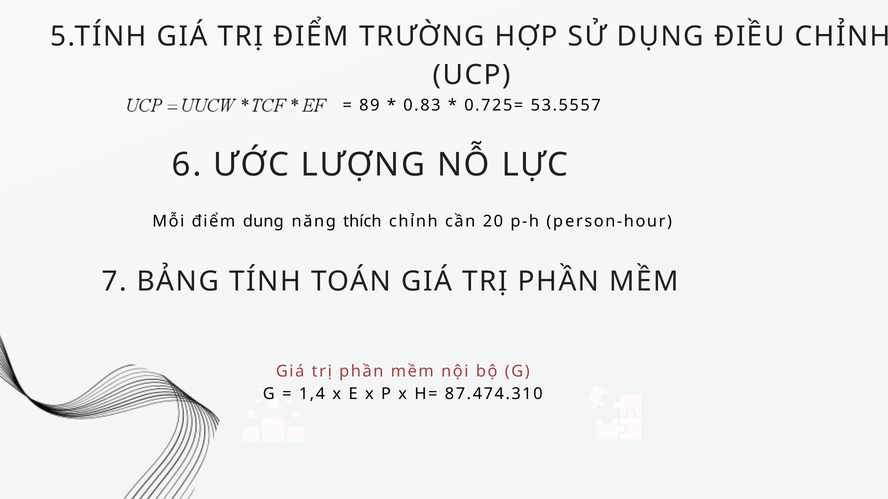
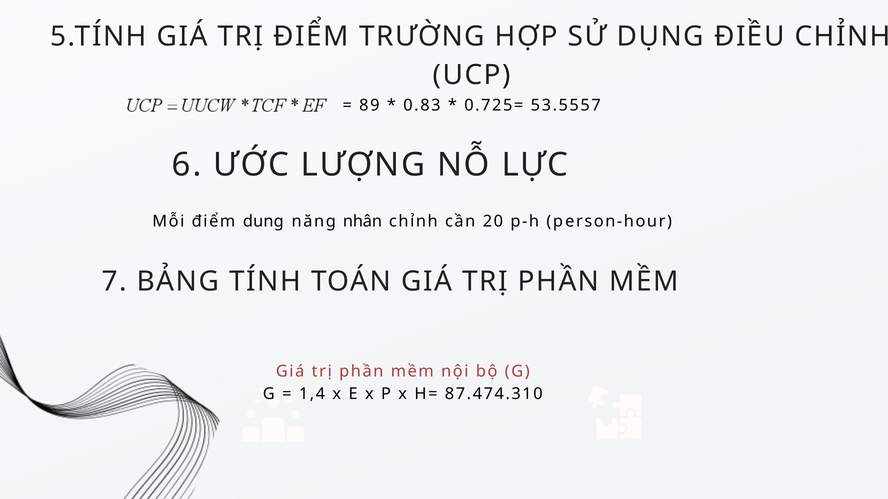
thích: thích -> nhân (362, 221)
